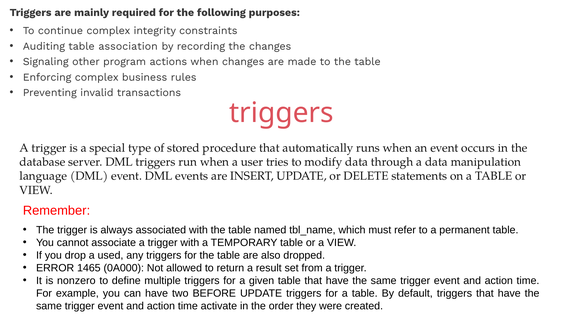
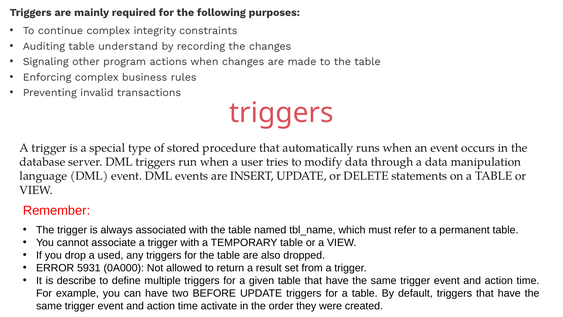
association: association -> understand (128, 46)
1465: 1465 -> 5931 (89, 268)
nonzero: nonzero -> describe (76, 280)
